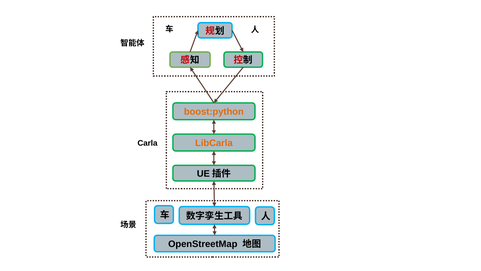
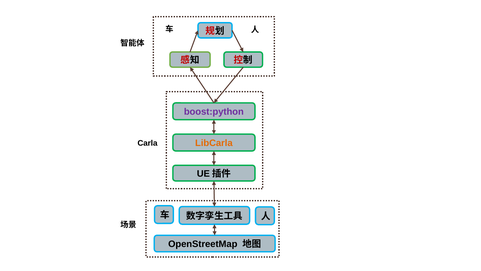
boost:python colour: orange -> purple (214, 112)
